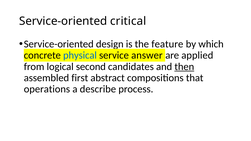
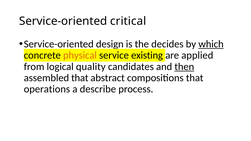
feature: feature -> decides (167, 44)
which underline: none -> present (211, 44)
physical colour: blue -> orange (80, 55)
answer: answer -> existing (147, 55)
second: second -> quality (91, 67)
assembled first: first -> that (80, 78)
